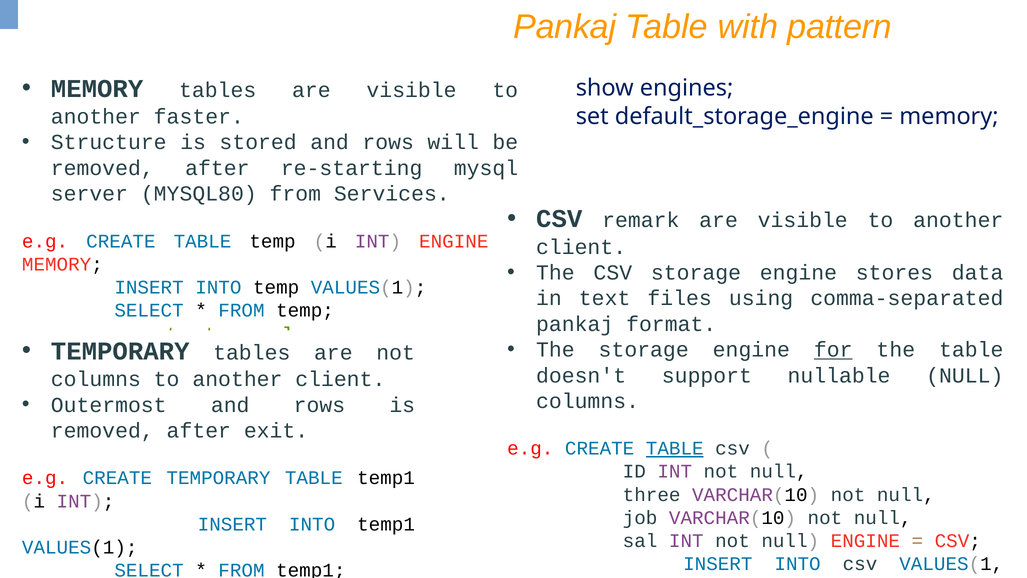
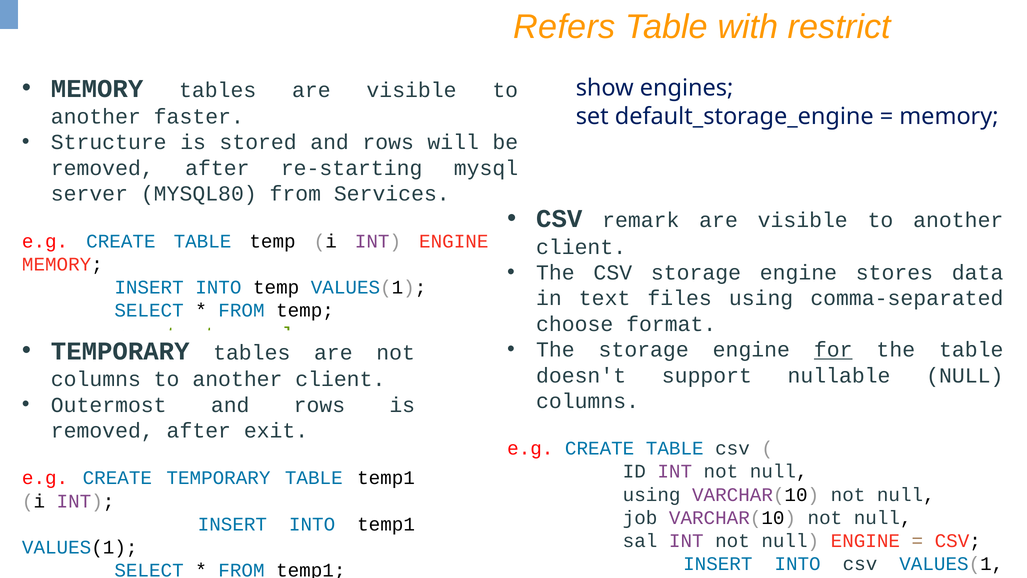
Pankaj: Pankaj -> Refers (564, 27)
pattern: pattern -> restrict (839, 27)
pankaj: pankaj -> choose (575, 324)
TABLE underline: present -> none (675, 448)
three: three -> using (652, 494)
